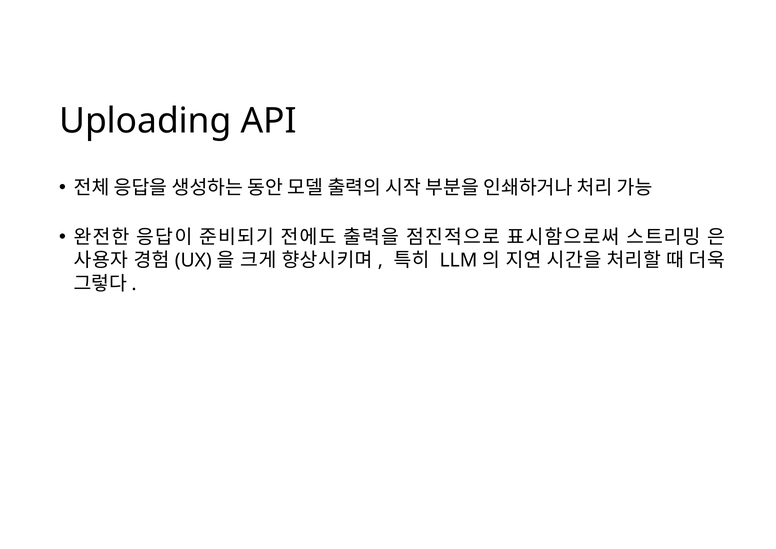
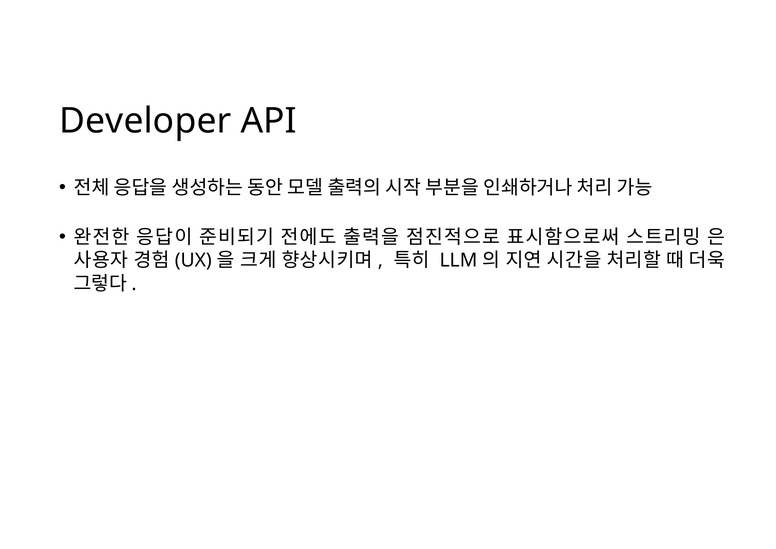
Uploading: Uploading -> Developer (145, 121)
